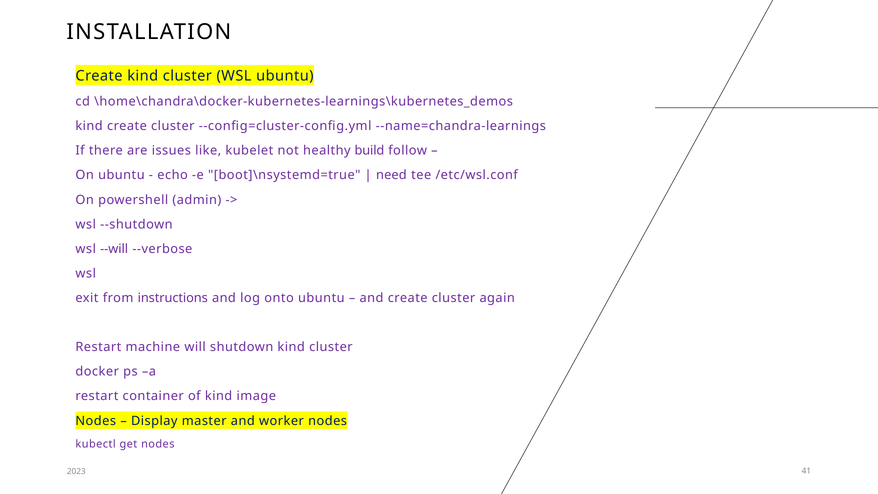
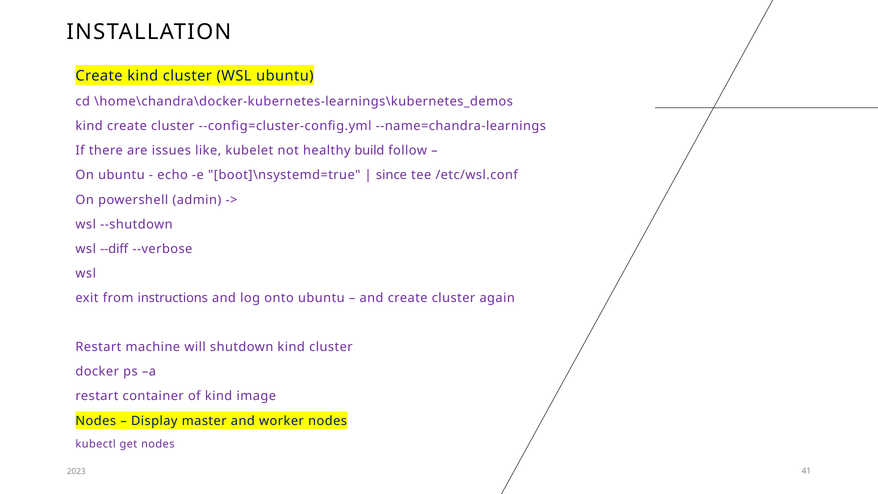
need: need -> since (391, 175)
--will: --will -> --diff (114, 249)
